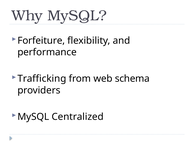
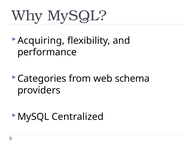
Forfeiture: Forfeiture -> Acquiring (41, 41)
Trafficking: Trafficking -> Categories (42, 79)
